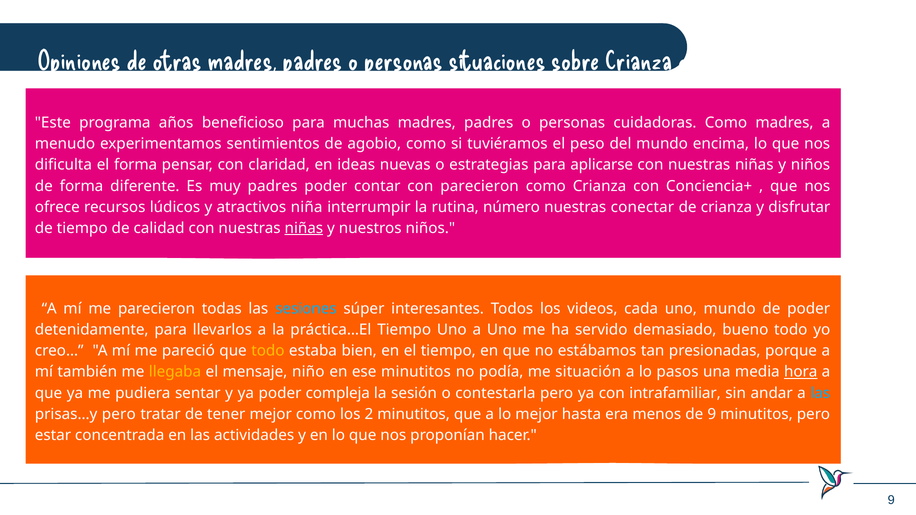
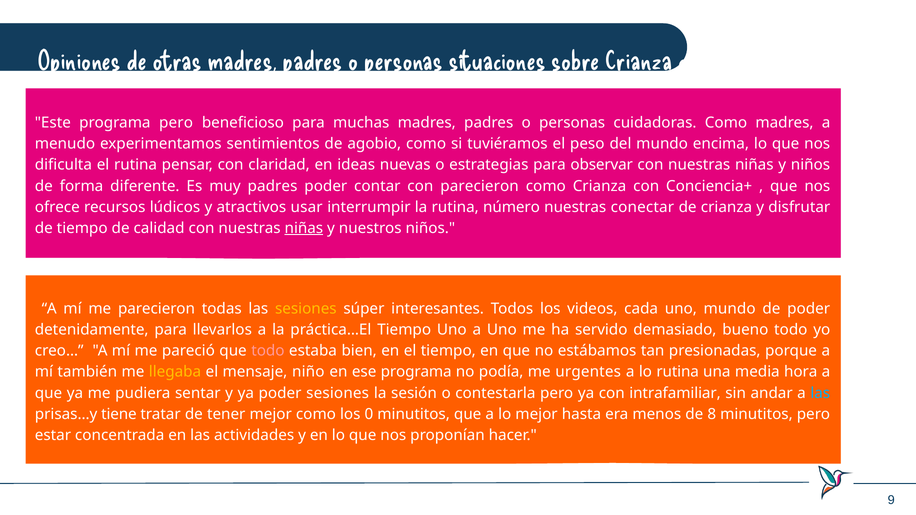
programa años: años -> pero (176, 123)
el forma: forma -> rutina (136, 165)
aplicarse: aplicarse -> observar (602, 165)
niña: niña -> usar (307, 207)
sesiones colour: light blue -> yellow (306, 309)
todo colour: yellow -> pink (268, 351)
ese minutitos: minutitos -> programa (416, 372)
situación: situación -> urgentes (588, 372)
lo pasos: pasos -> rutina (678, 372)
hora underline: present -> none (801, 372)
poder compleja: compleja -> sesiones (338, 393)
prisas…y pero: pero -> tiene (119, 414)
2: 2 -> 0 (369, 414)
de 9: 9 -> 8 (712, 414)
